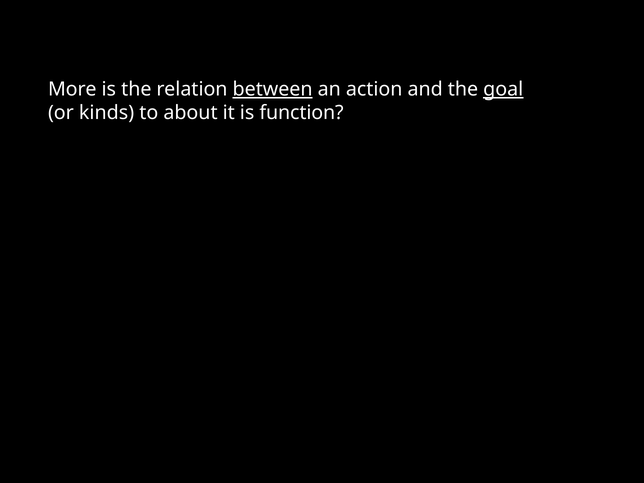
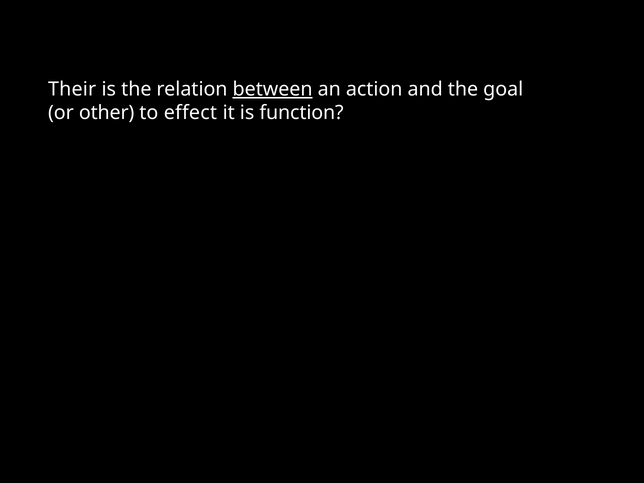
More: More -> Their (72, 89)
goal underline: present -> none (503, 89)
kinds: kinds -> other (107, 113)
about: about -> effect (190, 113)
